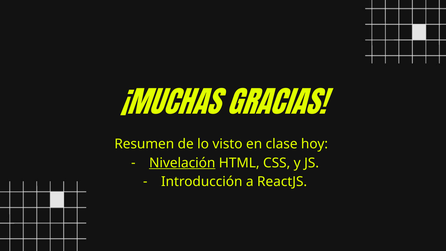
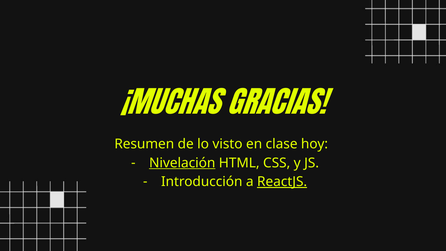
ReactJS underline: none -> present (282, 182)
